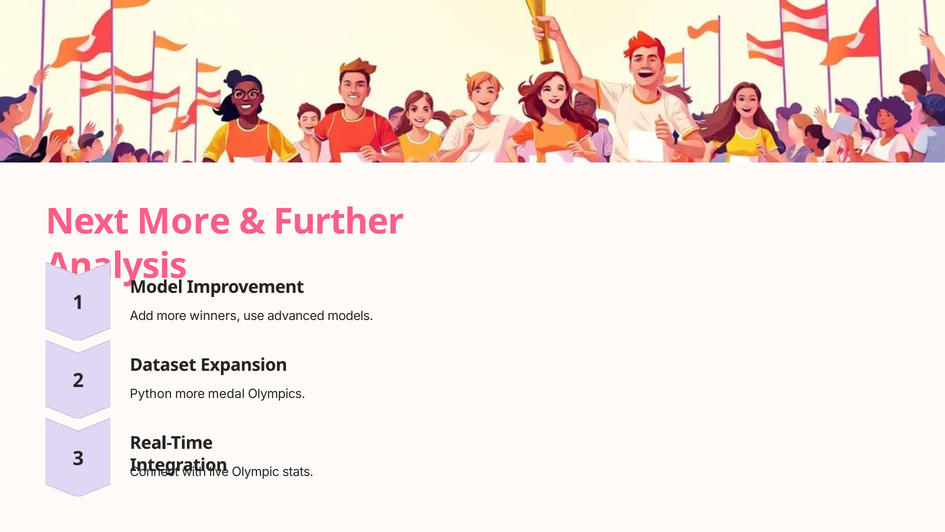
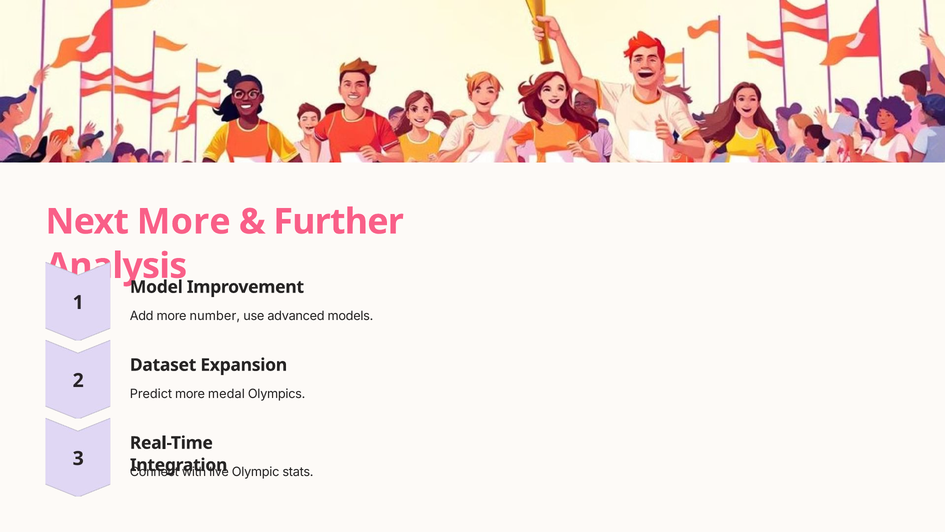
winners: winners -> number (215, 316)
Python: Python -> Predict (151, 394)
